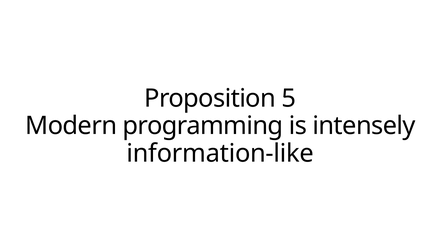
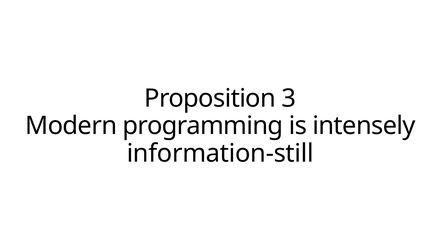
5: 5 -> 3 (289, 98)
information-like: information-like -> information-still (220, 153)
